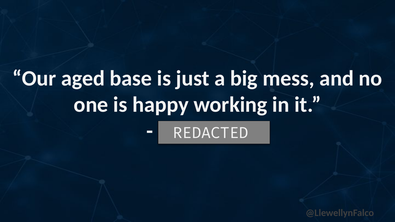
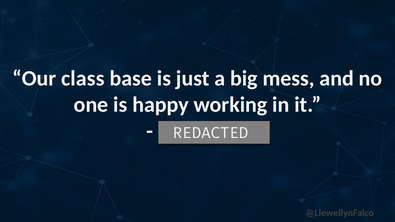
aged: aged -> class (83, 78)
